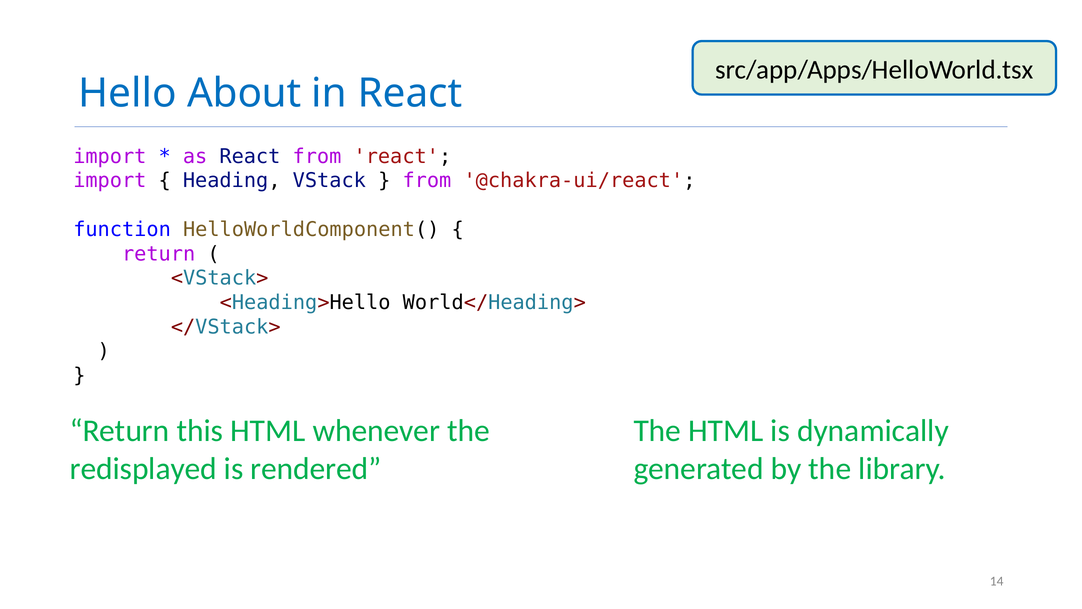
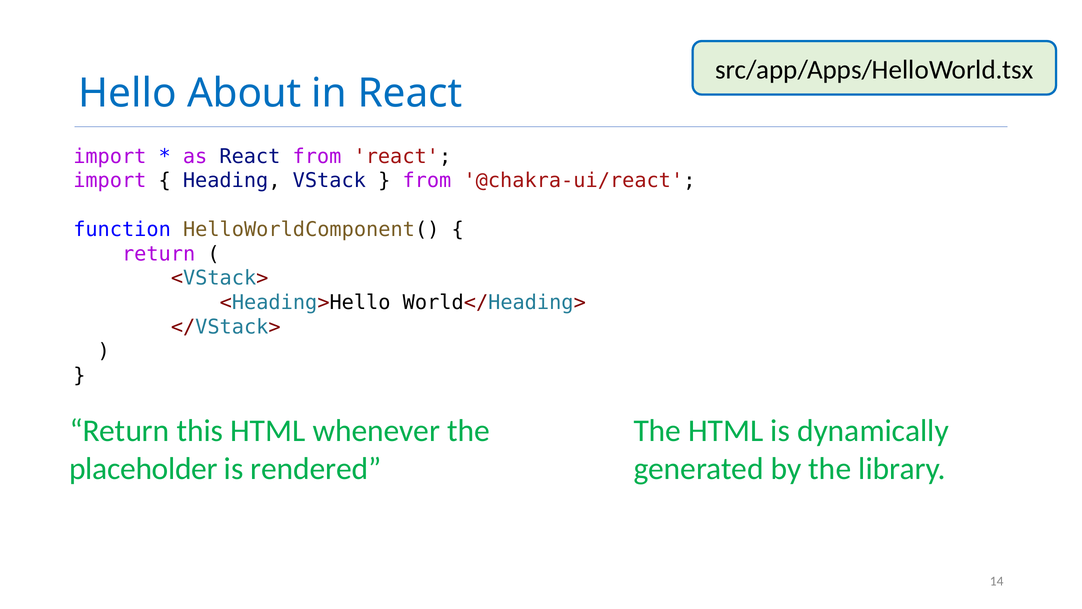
redisplayed: redisplayed -> placeholder (143, 469)
